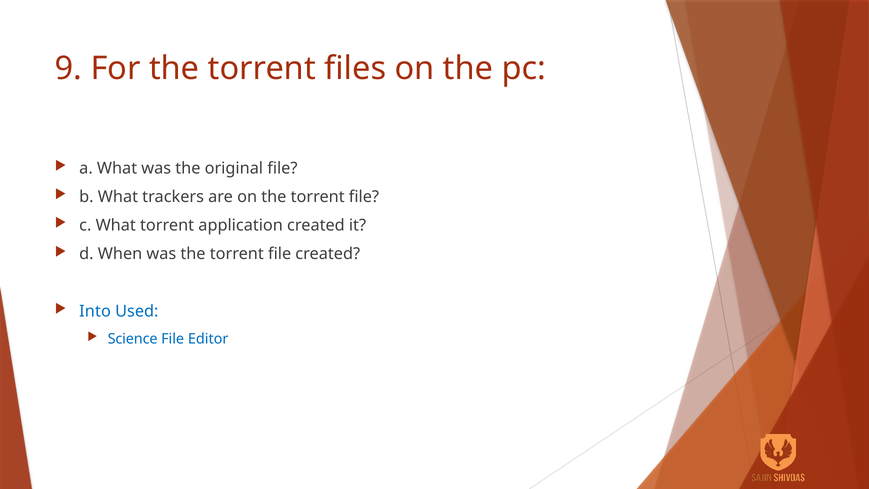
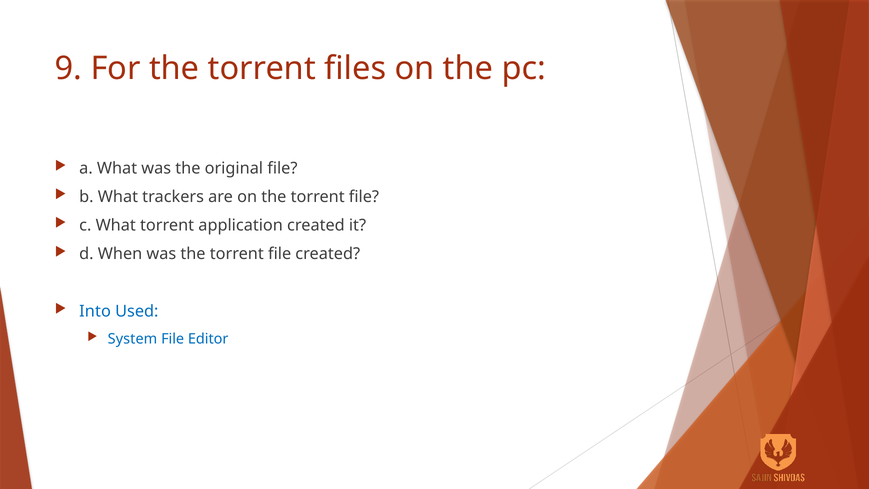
Science: Science -> System (133, 339)
